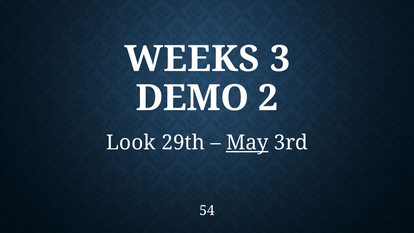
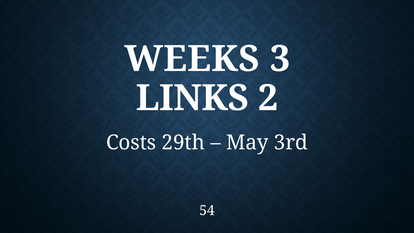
DEMO: DEMO -> LINKS (192, 98)
Look: Look -> Costs (131, 143)
May underline: present -> none (247, 143)
